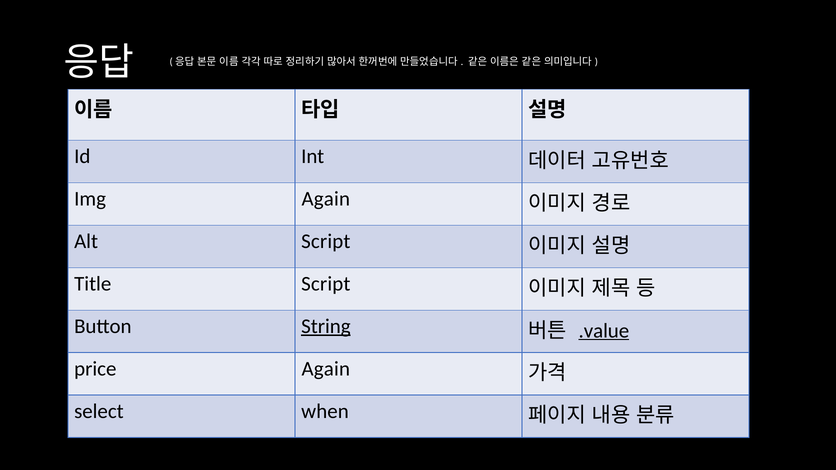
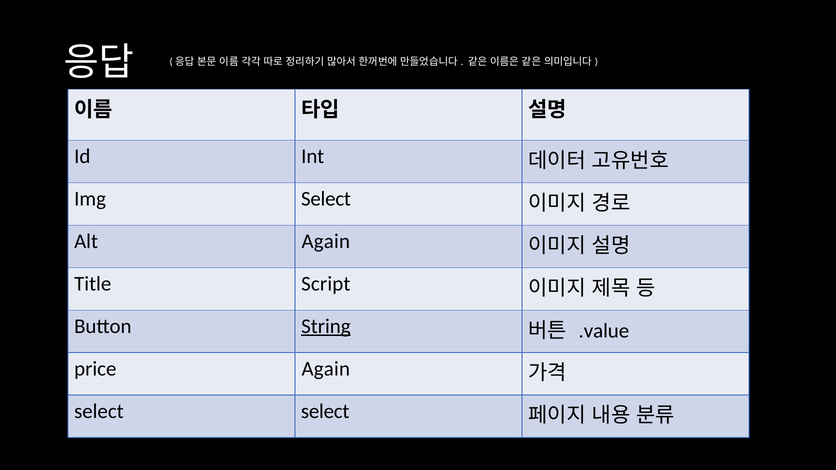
Img Again: Again -> Select (326, 199)
Alt Script: Script -> Again (326, 241)
.value underline: present -> none (604, 331)
select when: when -> select (325, 411)
